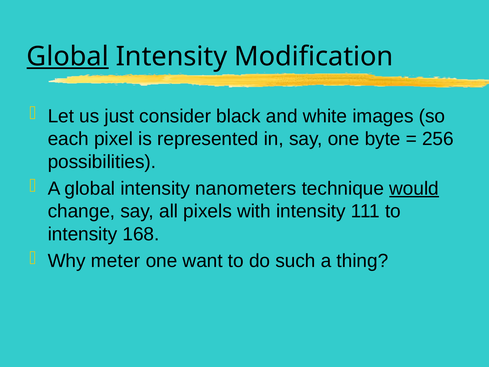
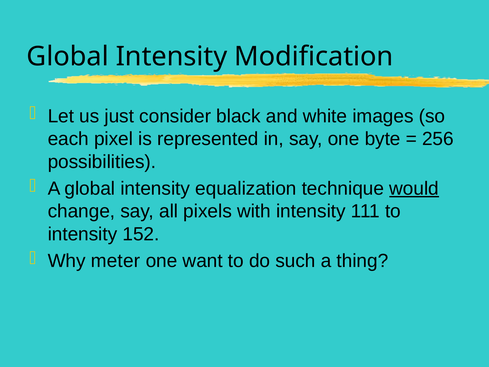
Global underline: present -> none (68, 56)
nanometers: nanometers -> equalization (246, 188)
168: 168 -> 152 (141, 234)
